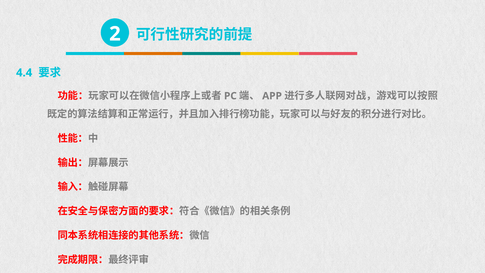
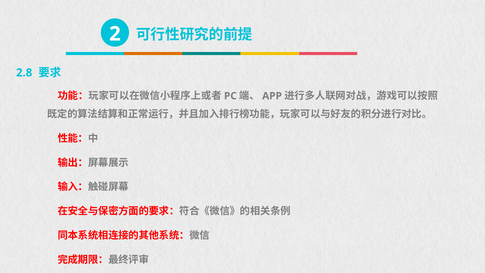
4.4: 4.4 -> 2.8 (24, 73)
